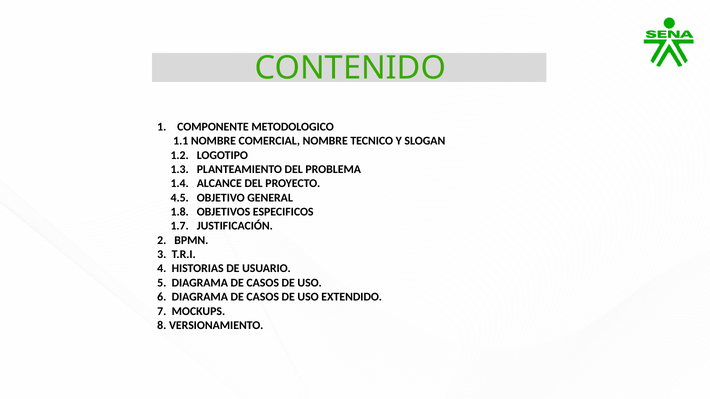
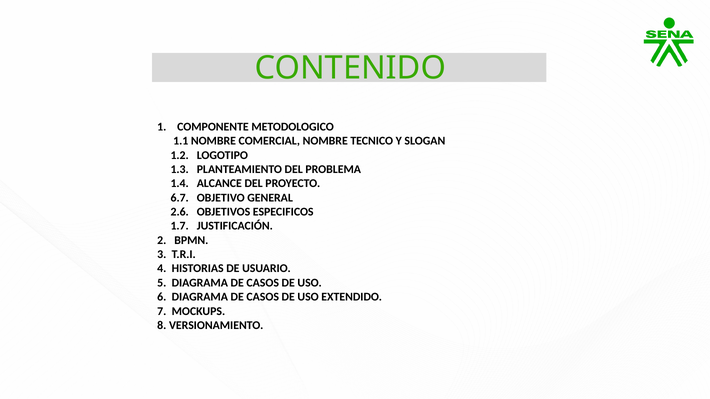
4.5: 4.5 -> 6.7 (180, 198)
1.8: 1.8 -> 2.6 (180, 212)
